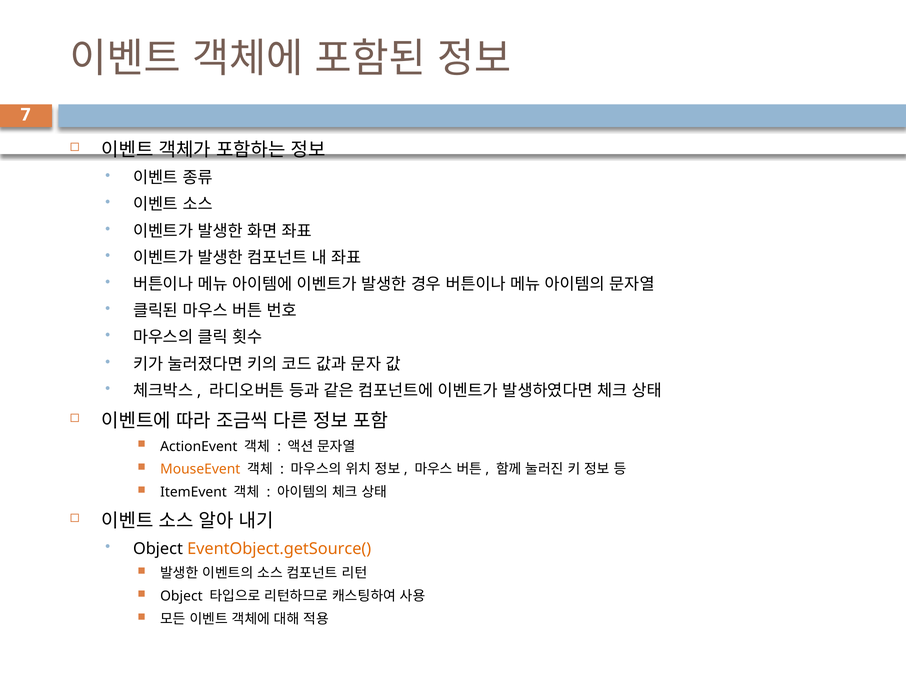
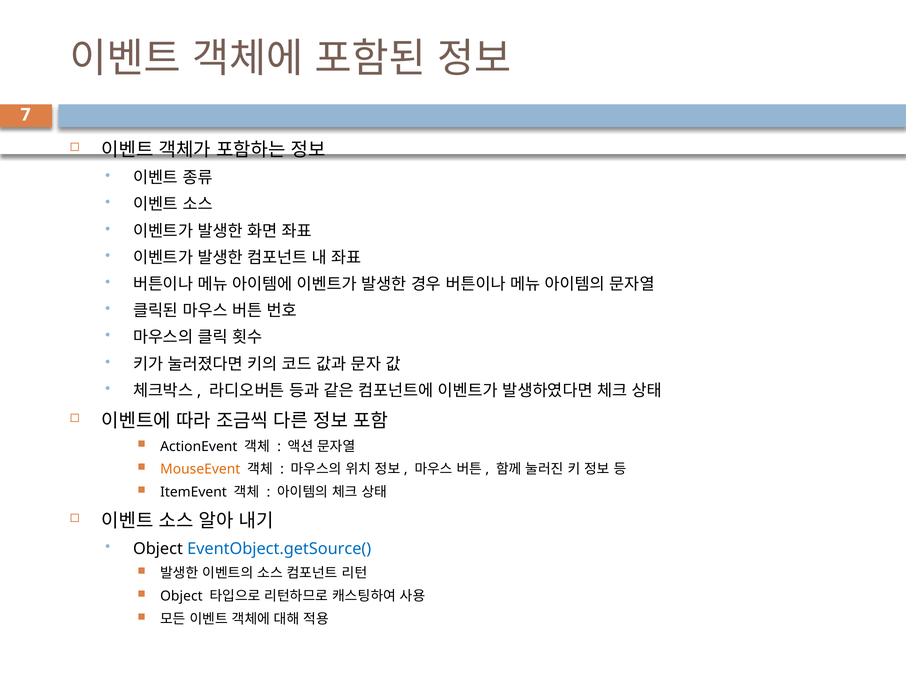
EventObject.getSource( colour: orange -> blue (279, 549)
